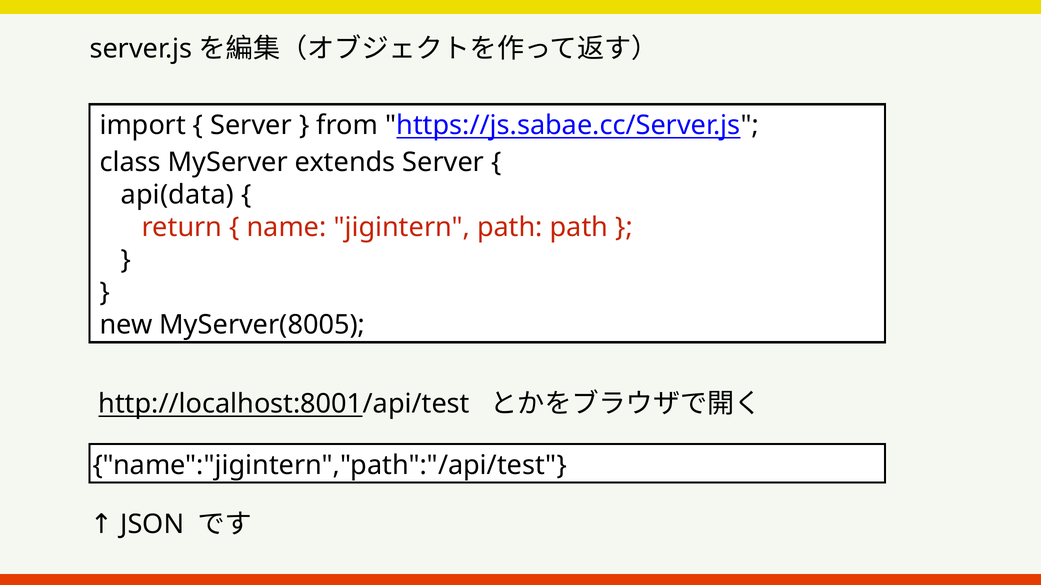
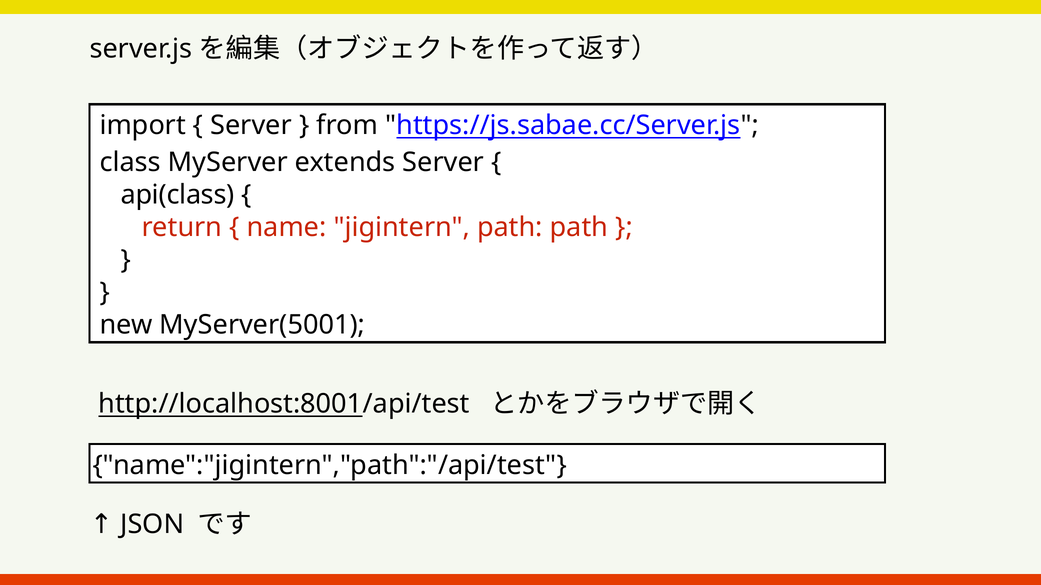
api(data: api(data -> api(class (178, 195)
MyServer(8005: MyServer(8005 -> MyServer(5001 (262, 325)
